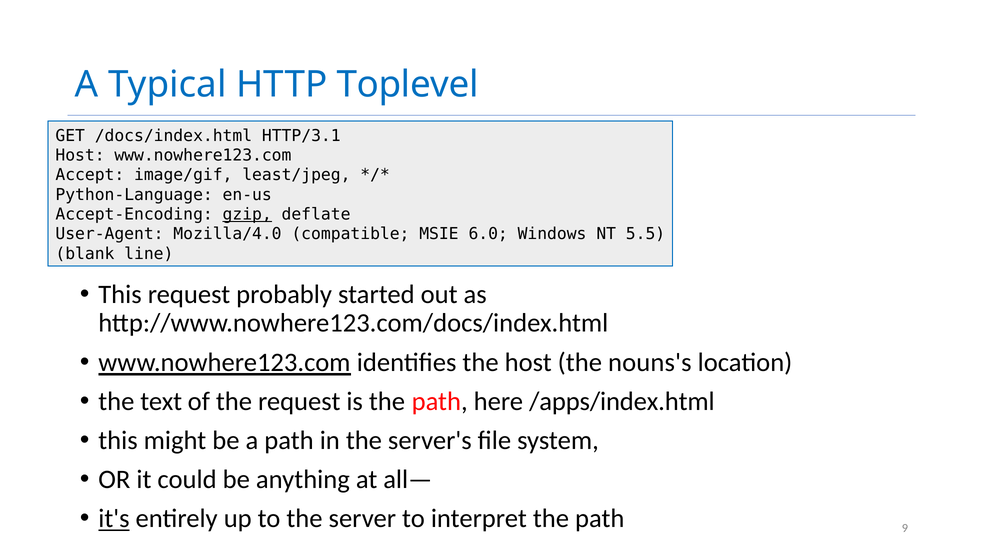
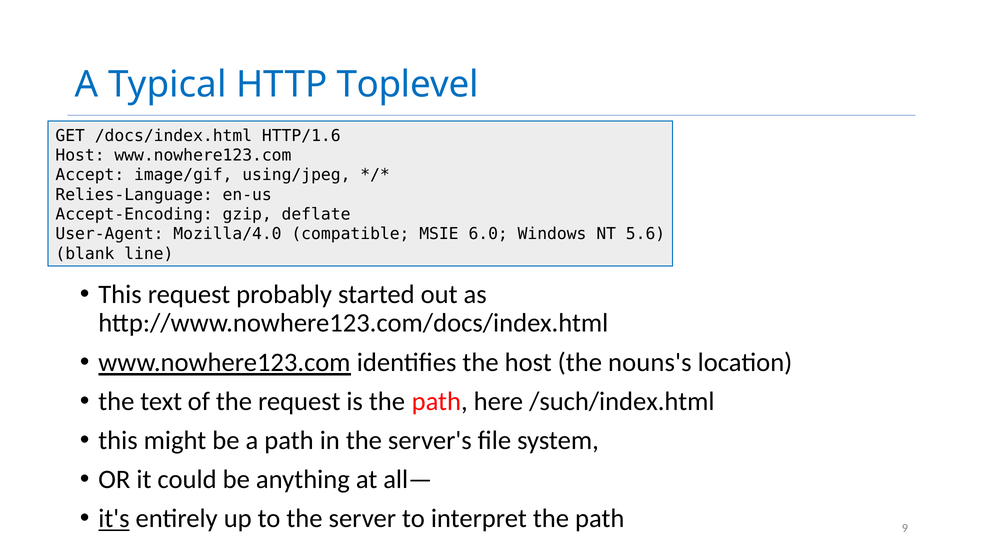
HTTP/3.1: HTTP/3.1 -> HTTP/1.6 (301, 136)
least/jpeg: least/jpeg -> using/jpeg (296, 175)
Python-Language: Python-Language -> Relies-Language (134, 195)
gzip underline: present -> none (247, 214)
5.5: 5.5 -> 5.6 (646, 234)
/apps/index.html: /apps/index.html -> /such/index.html (622, 402)
